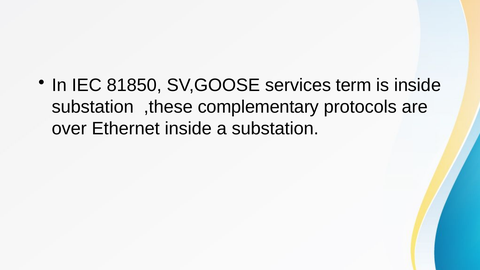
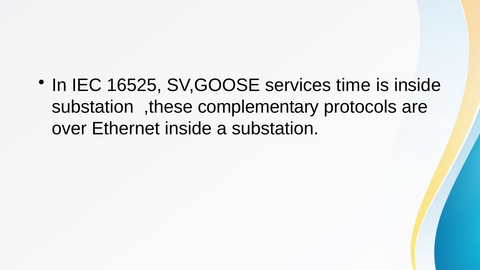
81850: 81850 -> 16525 (134, 85)
term: term -> time (353, 85)
